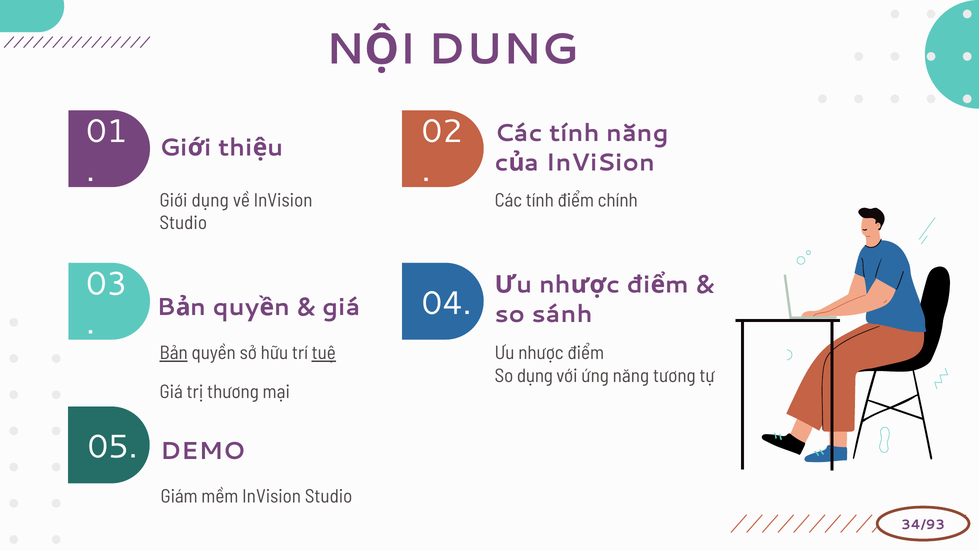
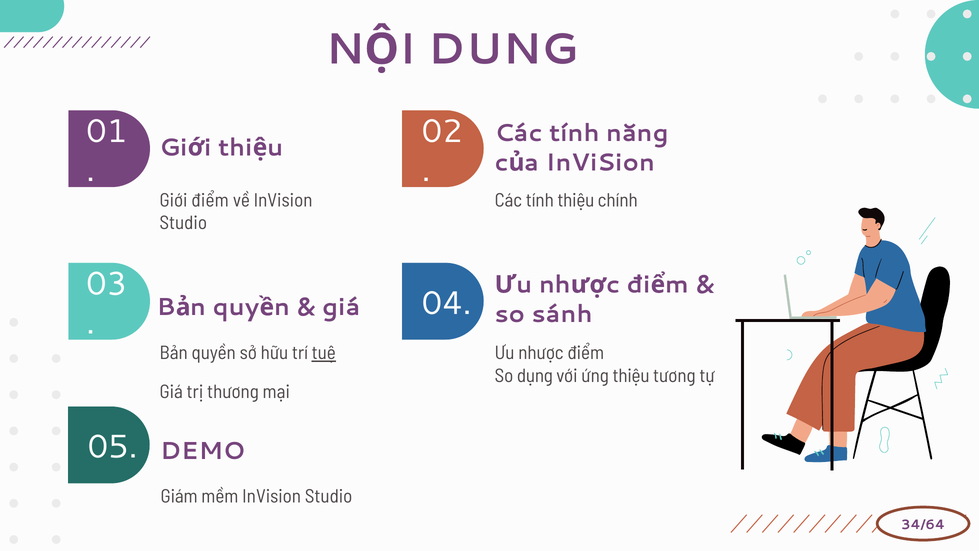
Giới dụng: dụng -> điểm (210, 200)
tính điểm: điểm -> thiệu (576, 200)
Bản underline: present -> none (174, 353)
ứng năng: năng -> thiệu (631, 376)
34/93: 34/93 -> 34/64 (923, 524)
